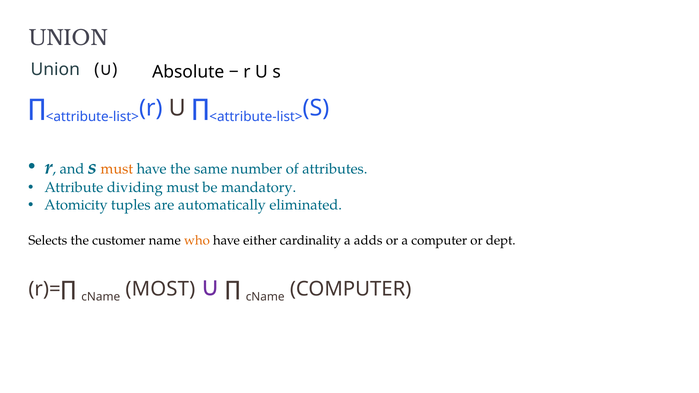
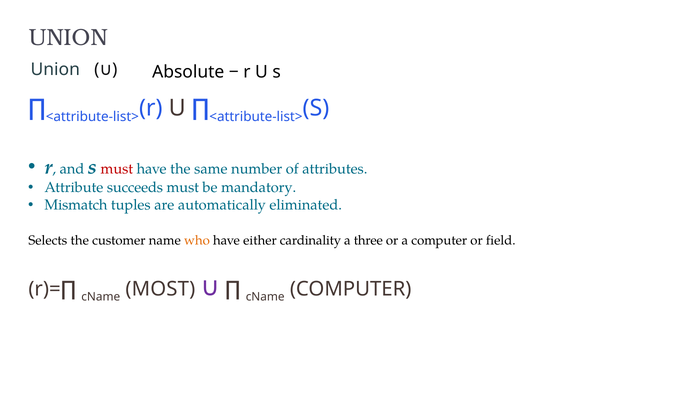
must colour: orange -> red (117, 169)
dividing: dividing -> succeeds (135, 188)
Atomicity: Atomicity -> Mismatch (76, 205)
adds: adds -> three (368, 240)
dept: dept -> field (501, 240)
